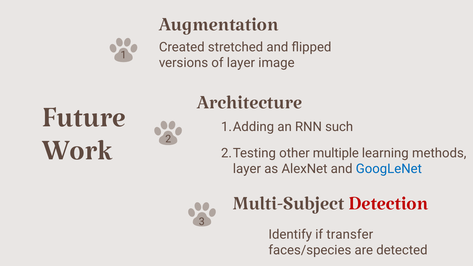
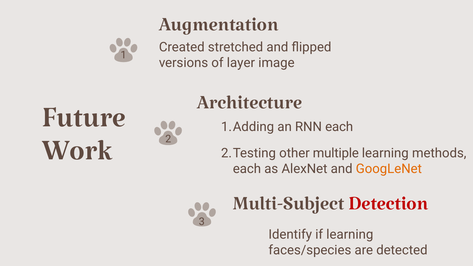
RNN such: such -> each (339, 127)
layer: layer -> each (247, 169)
GoogLeNet colour: blue -> orange (389, 169)
if transfer: transfer -> learning (350, 235)
